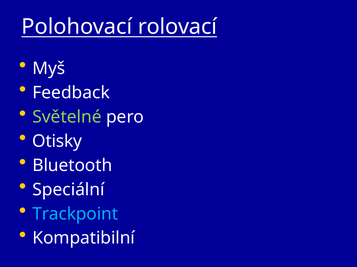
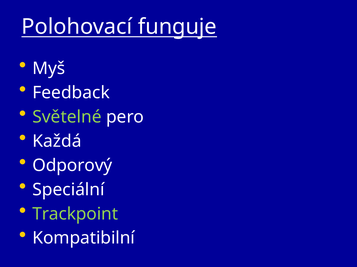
rolovací: rolovací -> funguje (177, 27)
Otisky: Otisky -> Každá (57, 141)
Bluetooth: Bluetooth -> Odporový (72, 166)
Trackpoint colour: light blue -> light green (75, 214)
